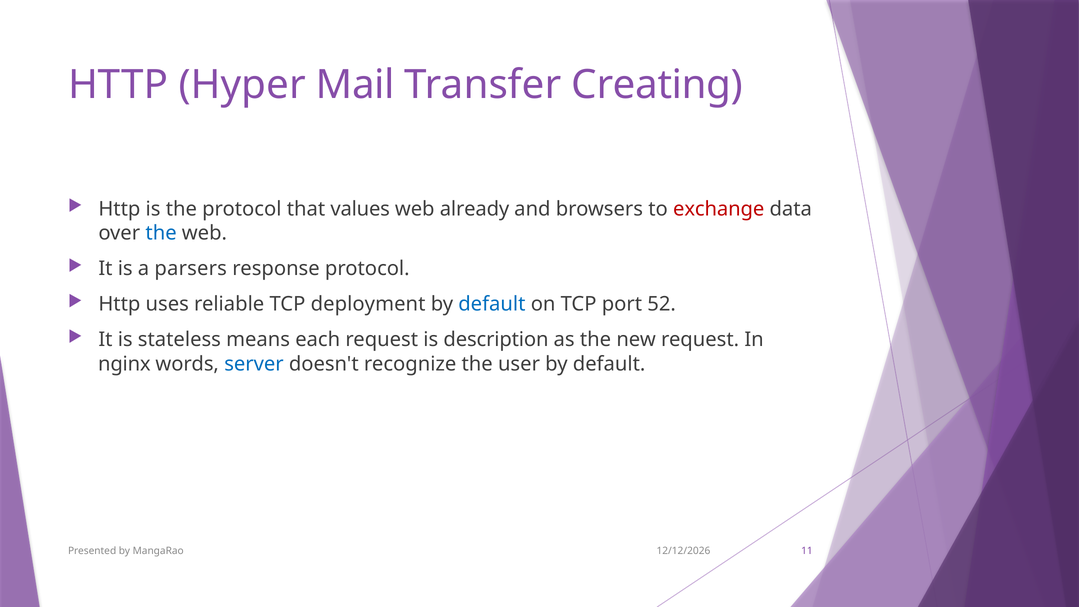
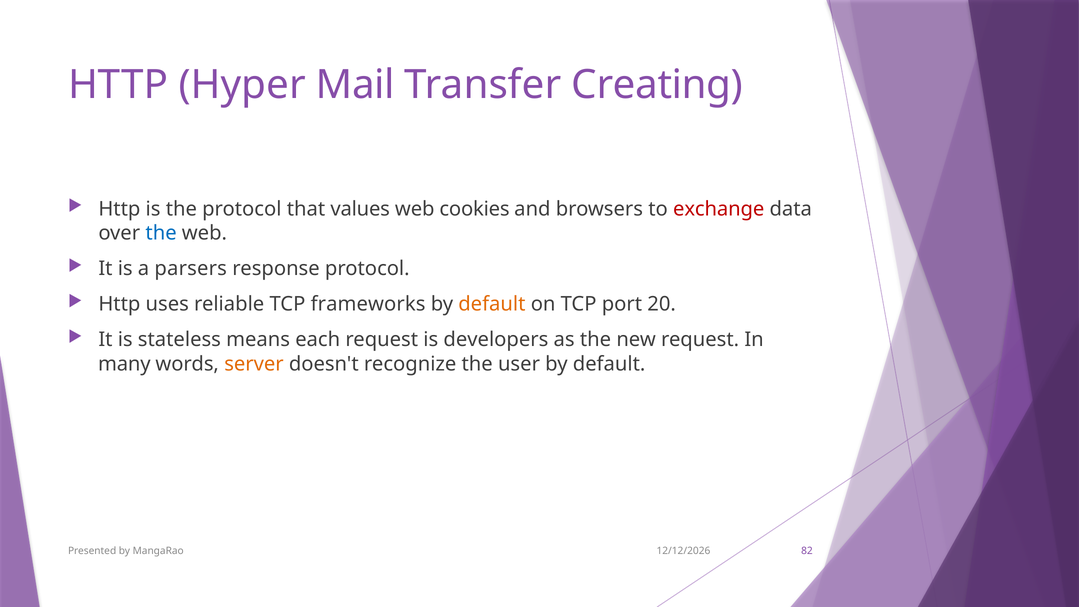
already: already -> cookies (475, 209)
deployment: deployment -> frameworks (368, 304)
default colour: blue -> orange (492, 304)
52: 52 -> 20 (662, 304)
description: description -> developers (496, 340)
nginx: nginx -> many (124, 364)
server colour: blue -> orange (254, 364)
11: 11 -> 82 (807, 551)
